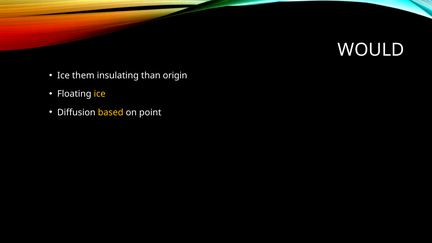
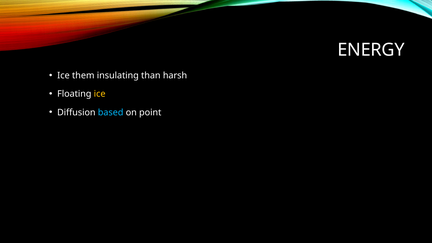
WOULD: WOULD -> ENERGY (371, 50)
origin: origin -> harsh (175, 76)
based colour: yellow -> light blue (111, 112)
